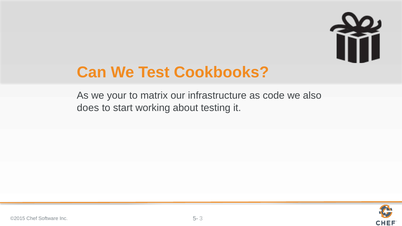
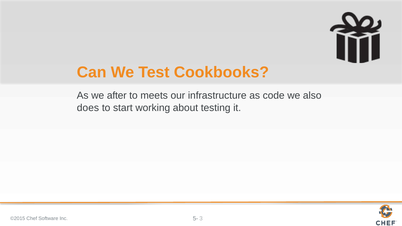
your: your -> after (117, 96)
matrix: matrix -> meets (154, 96)
